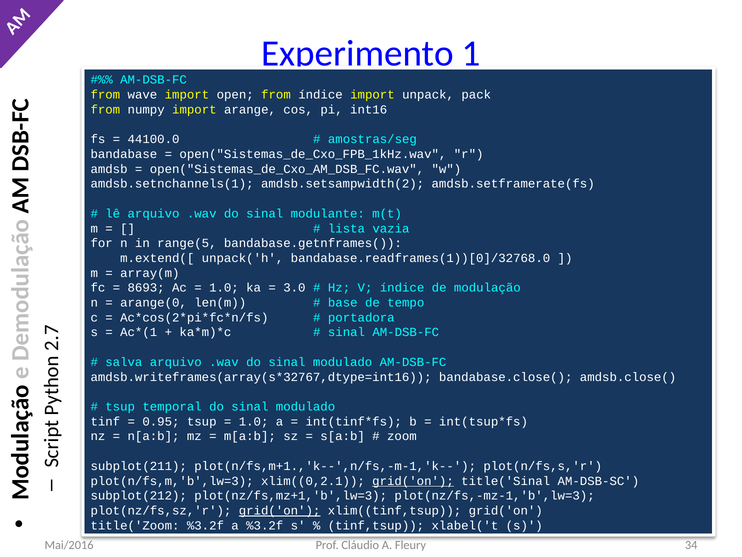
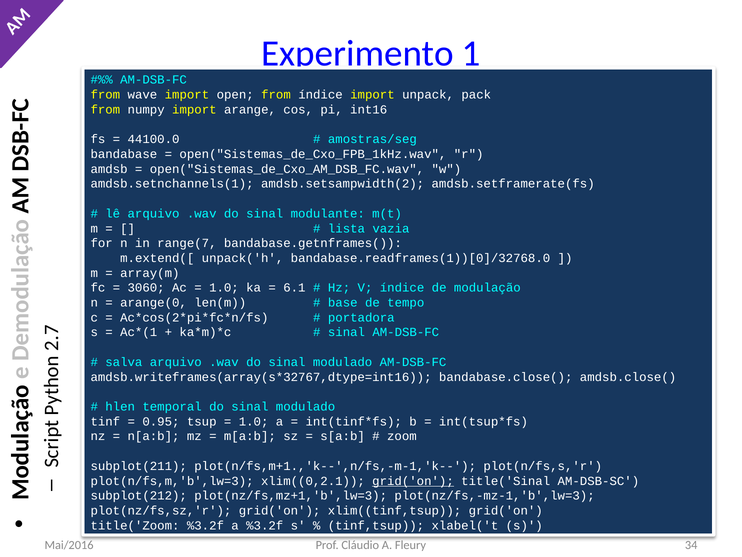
range(5: range(5 -> range(7 (187, 243)
8693: 8693 -> 3060 (146, 288)
3.0: 3.0 -> 6.1 (294, 288)
tsup: tsup -> hlen (120, 406)
grid('on underline: present -> none (280, 510)
